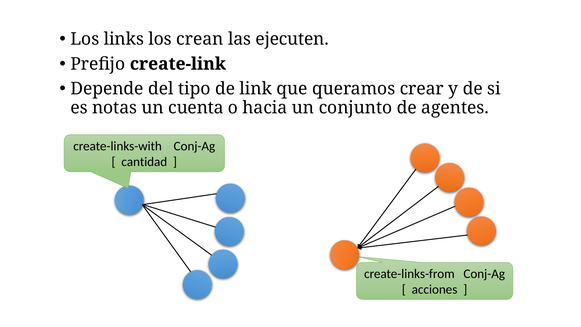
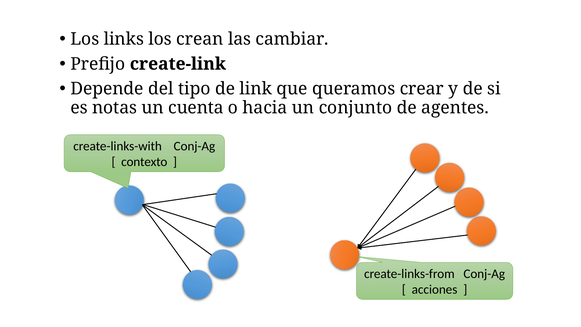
ejecuten: ejecuten -> cambiar (292, 39)
cantidad: cantidad -> contexto (144, 162)
